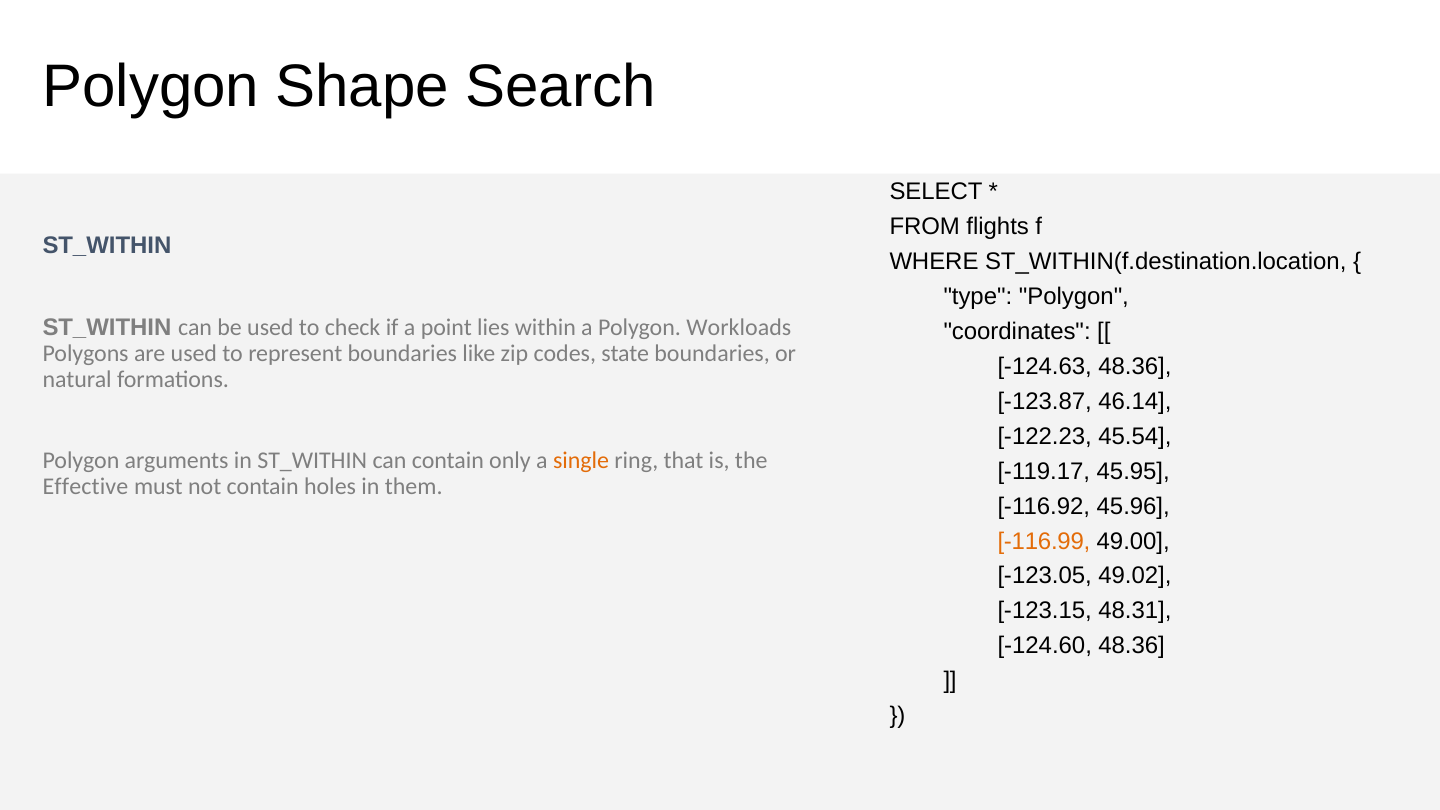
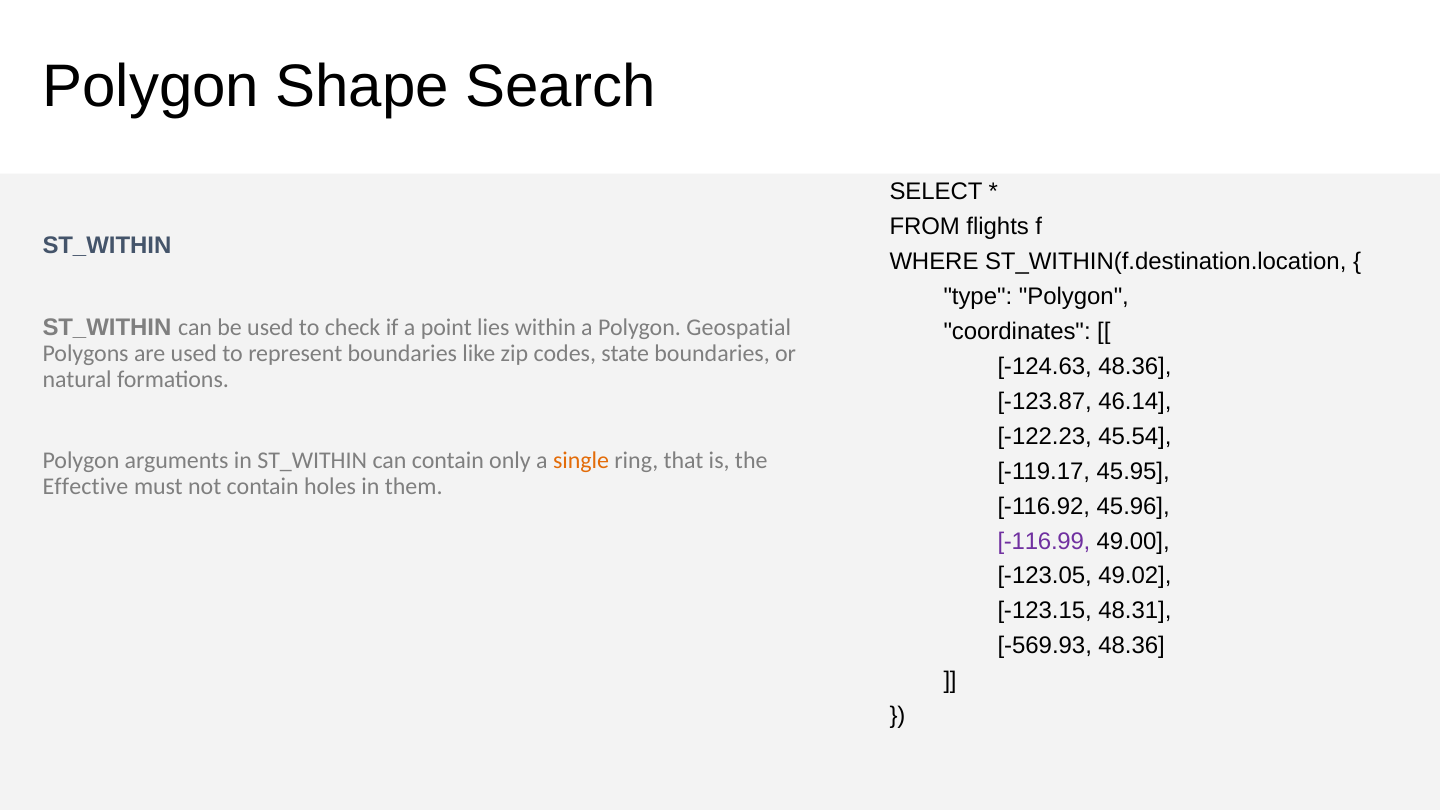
Workloads: Workloads -> Geospatial (739, 327)
-116.99 colour: orange -> purple (1044, 541)
-124.60: -124.60 -> -569.93 (1045, 646)
